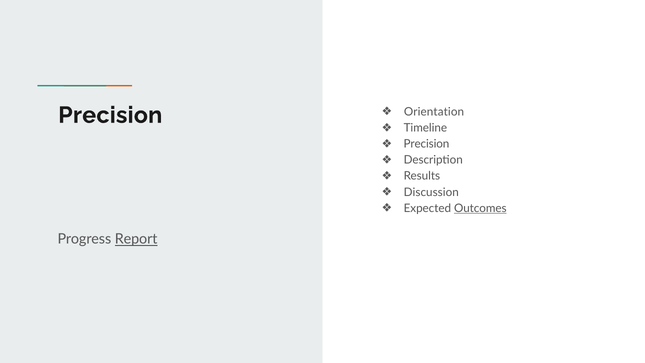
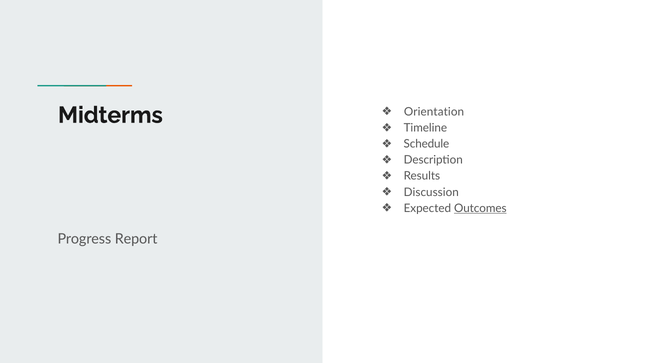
Precision: Precision -> Midterms (110, 115)
Precision: Precision -> Schedule (426, 144)
Report underline: present -> none (136, 239)
